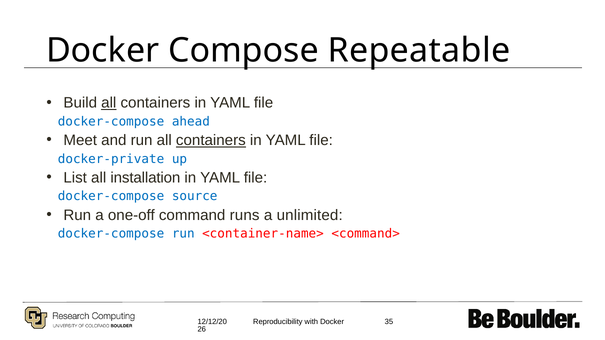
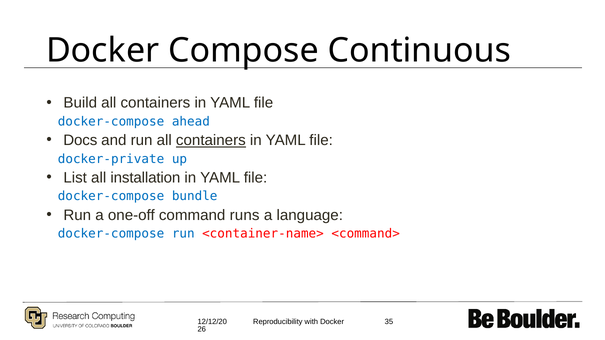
Repeatable: Repeatable -> Continuous (419, 51)
all underline: present -> none (109, 103)
Meet: Meet -> Docs (80, 140)
source: source -> bundle (195, 196)
unlimited: unlimited -> language (310, 215)
